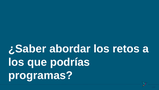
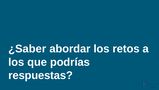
programas: programas -> respuestas (41, 75)
